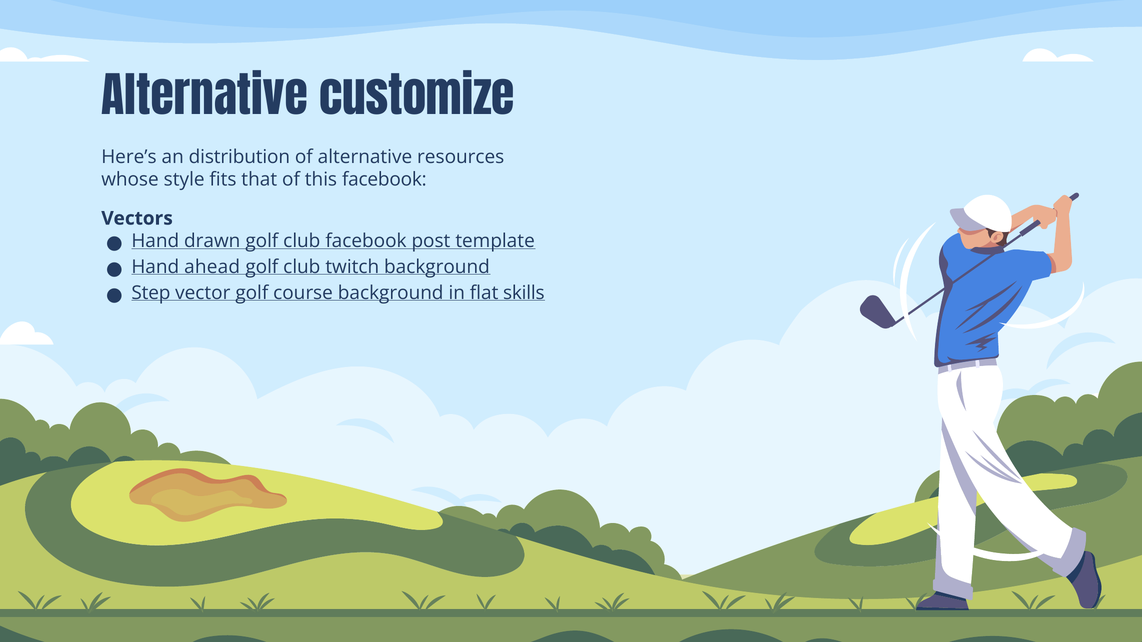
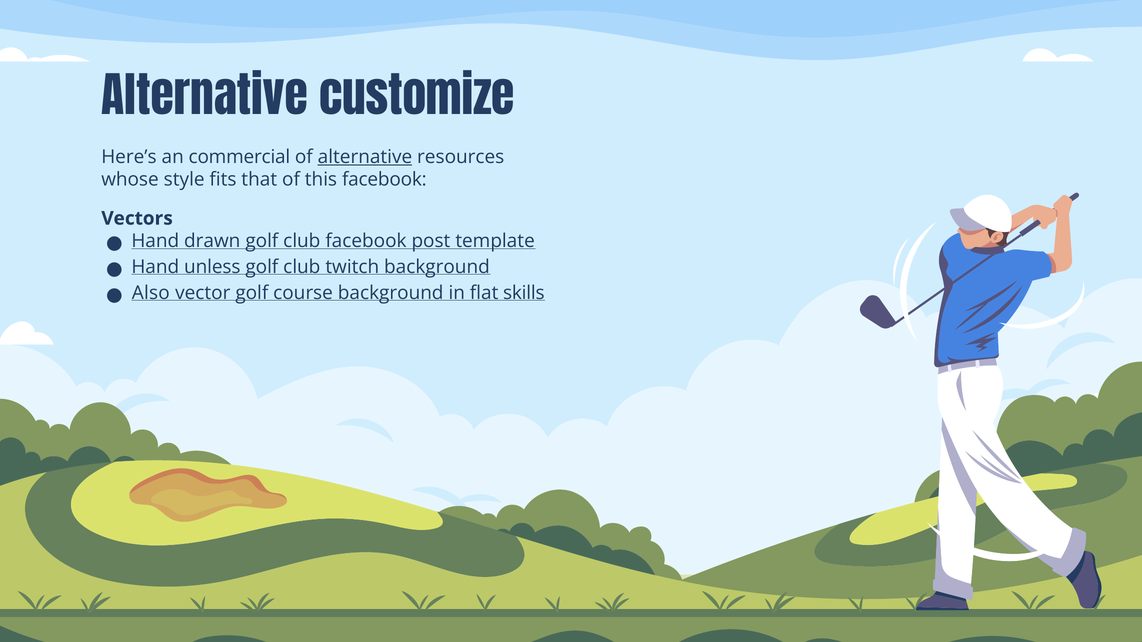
distribution: distribution -> commercial (239, 157)
alternative underline: none -> present (365, 157)
ahead: ahead -> unless (212, 267)
Step: Step -> Also (151, 293)
